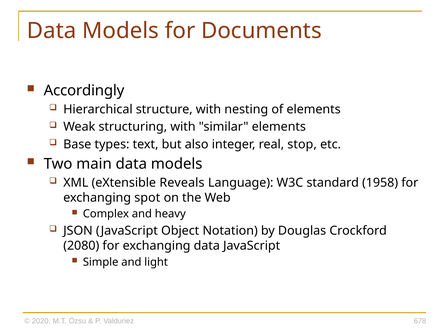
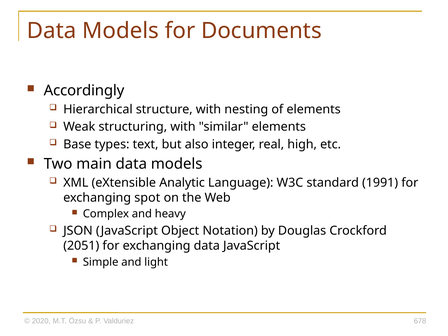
stop: stop -> high (302, 144)
Reveals: Reveals -> Analytic (182, 183)
1958: 1958 -> 1991 (380, 183)
2080: 2080 -> 2051 (81, 246)
